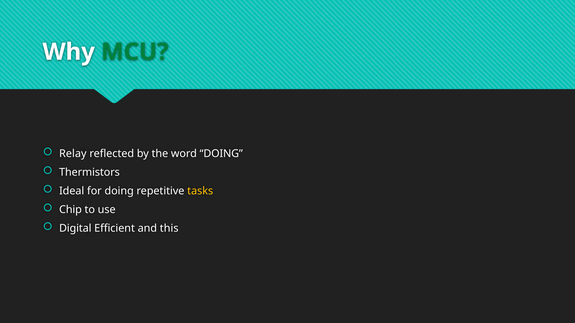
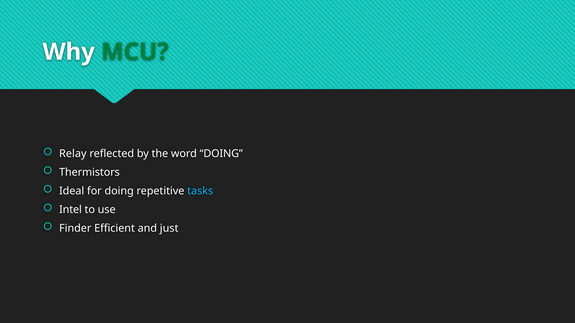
tasks colour: yellow -> light blue (200, 191)
Chip: Chip -> Intel (70, 210)
Digital: Digital -> Finder (75, 229)
this: this -> just (169, 229)
